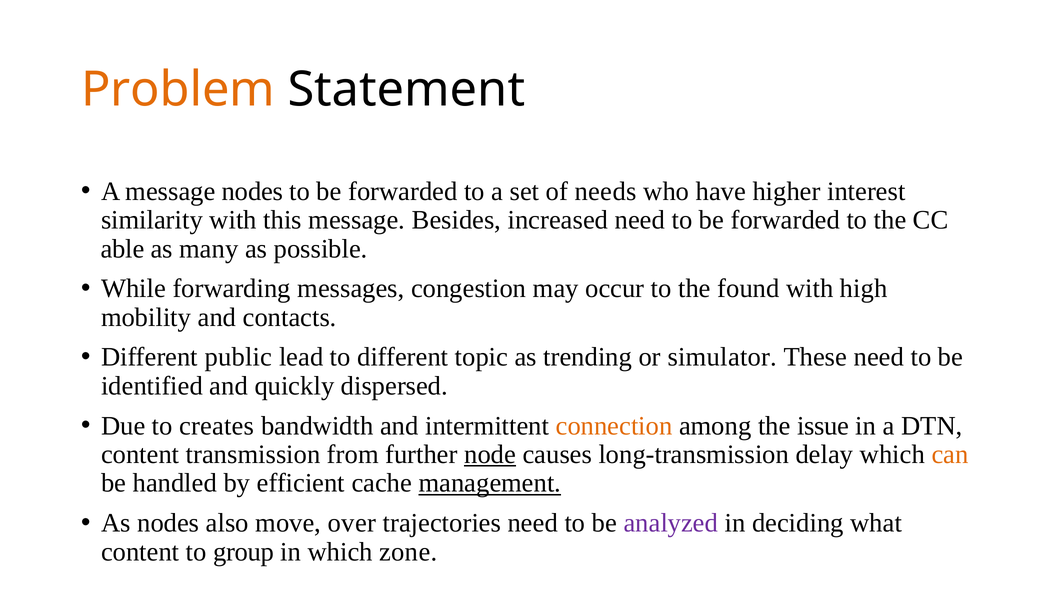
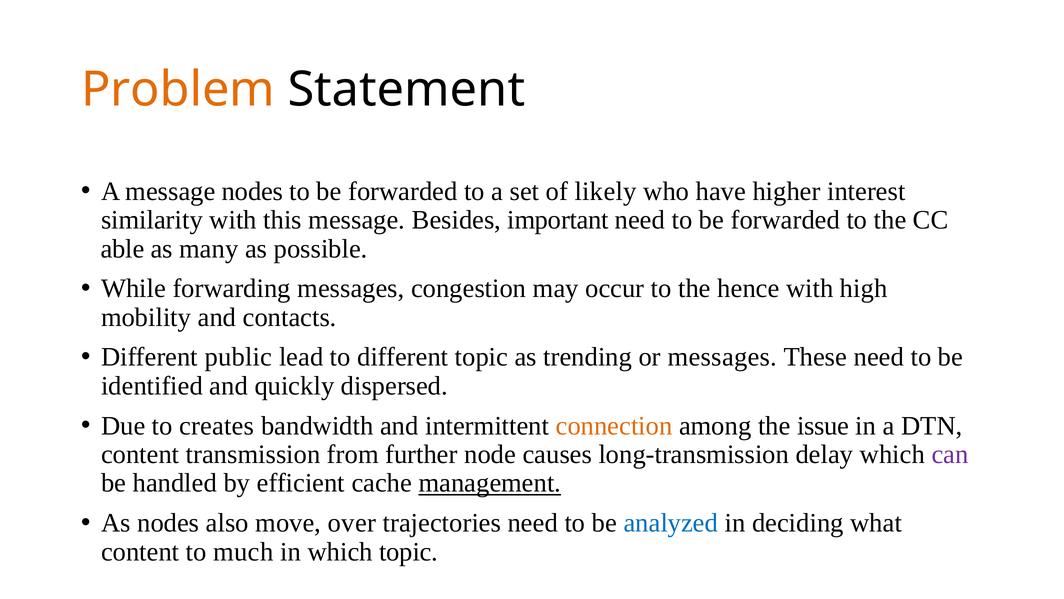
needs: needs -> likely (606, 191)
increased: increased -> important (558, 220)
found: found -> hence (748, 288)
or simulator: simulator -> messages (722, 357)
node underline: present -> none (490, 454)
can colour: orange -> purple (950, 454)
analyzed colour: purple -> blue (671, 523)
group: group -> much (243, 551)
which zone: zone -> topic (409, 551)
